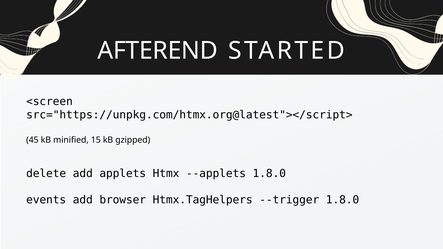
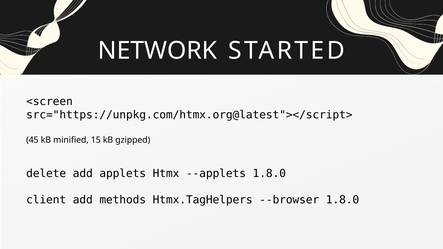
AFTEREND: AFTEREND -> NETWORK (157, 51)
events: events -> client (46, 200)
browser: browser -> methods (123, 200)
--trigger: --trigger -> --browser (289, 200)
